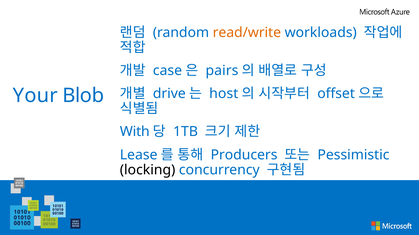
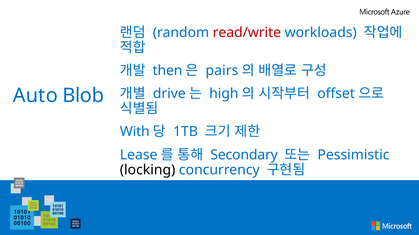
read/write colour: orange -> red (247, 33)
case: case -> then (168, 71)
host: host -> high (224, 94)
Your: Your -> Auto (35, 96)
Producers: Producers -> Secondary (244, 155)
